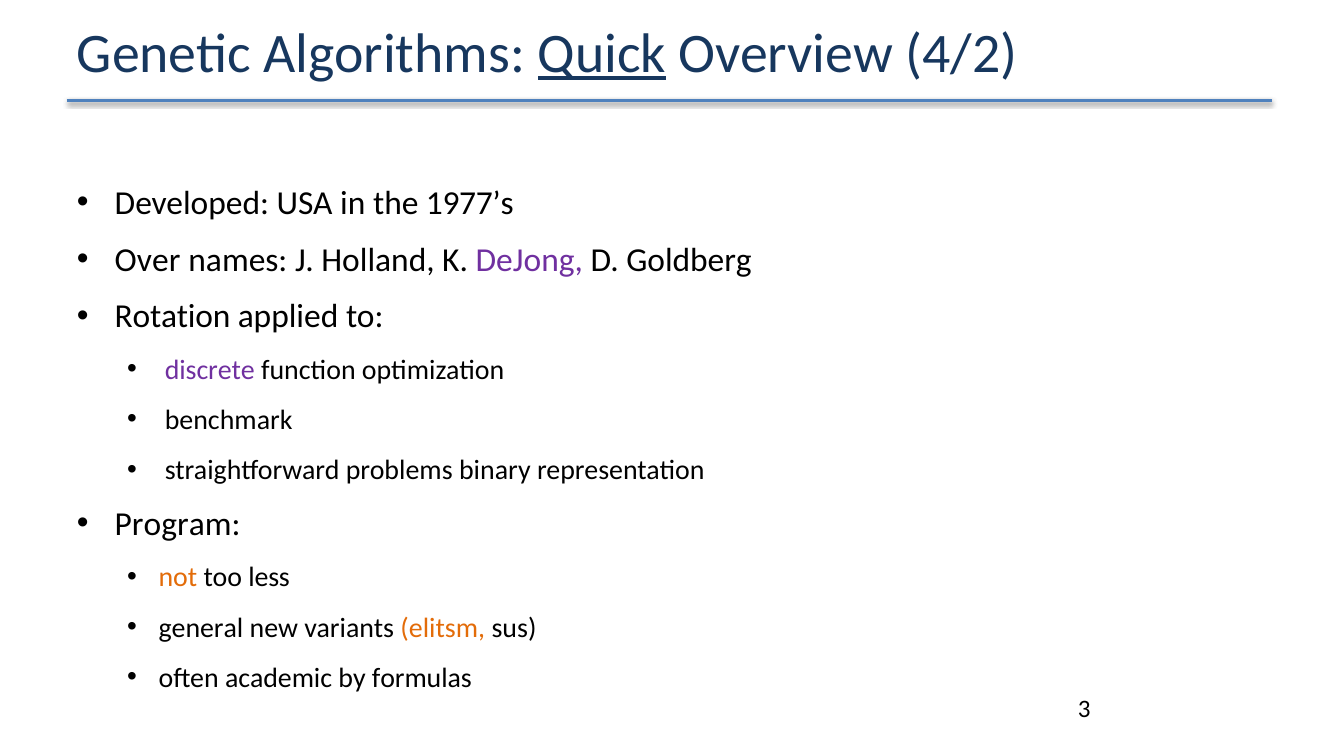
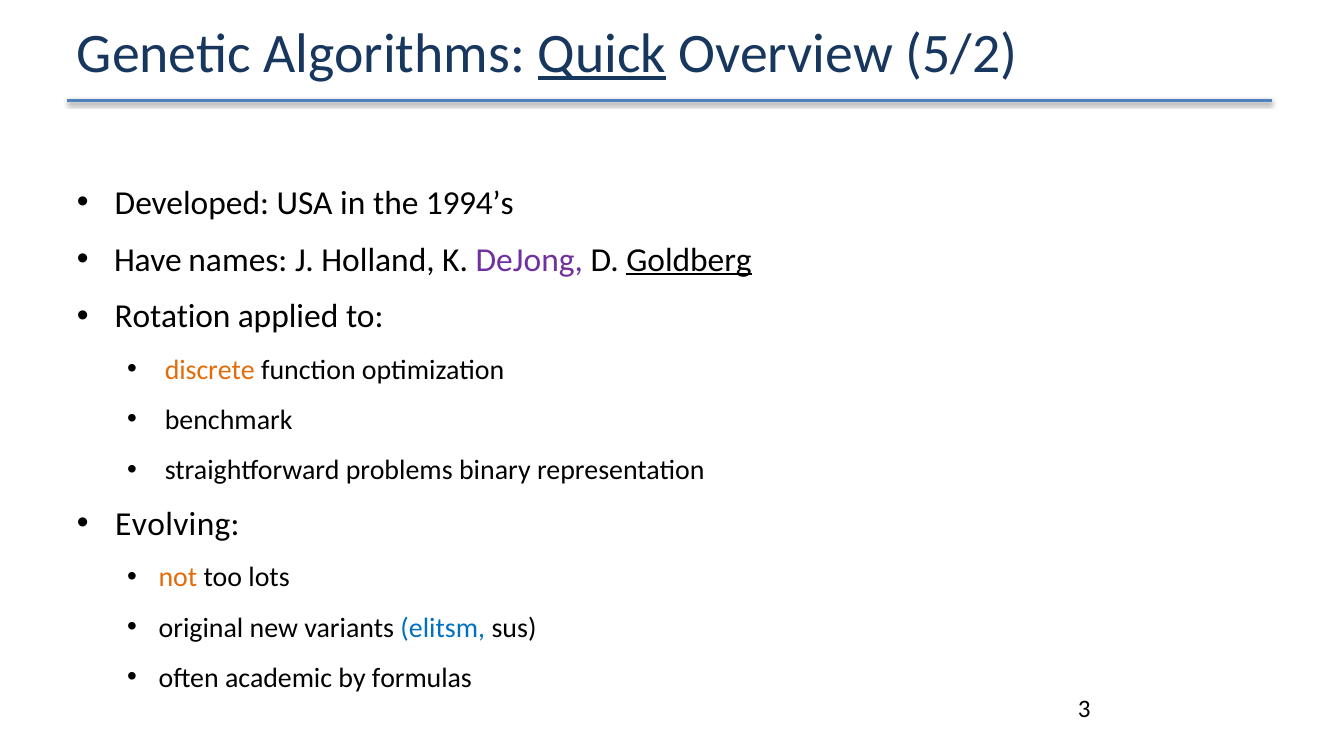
4/2: 4/2 -> 5/2 (961, 54)
1977’s: 1977’s -> 1994’s (470, 203)
Over: Over -> Have (148, 260)
Goldberg underline: none -> present (689, 260)
discrete colour: purple -> orange (210, 370)
Program: Program -> Evolving (177, 525)
less: less -> lots (269, 578)
general: general -> original (201, 628)
elitsm colour: orange -> blue (443, 628)
